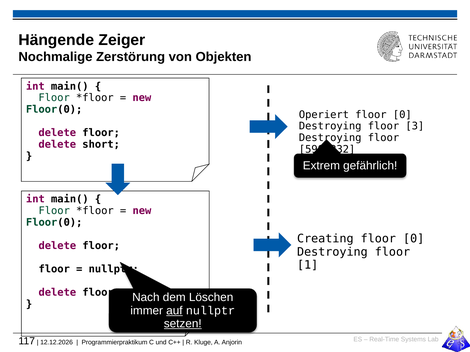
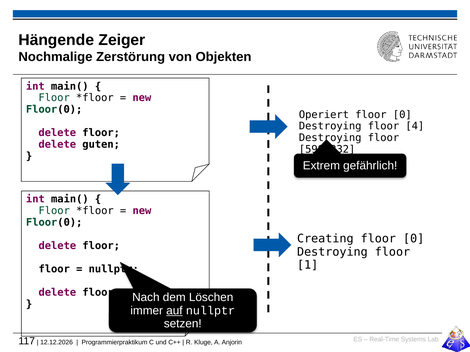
3: 3 -> 4 (415, 126)
short: short -> guten (101, 145)
setzen underline: present -> none (183, 324)
